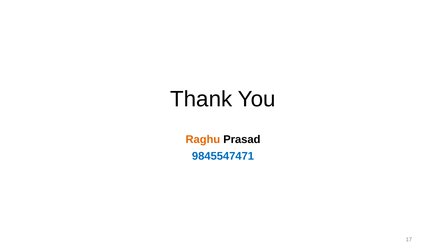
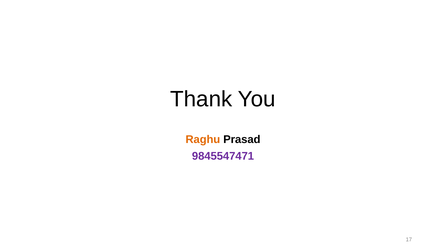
9845547471 colour: blue -> purple (223, 156)
